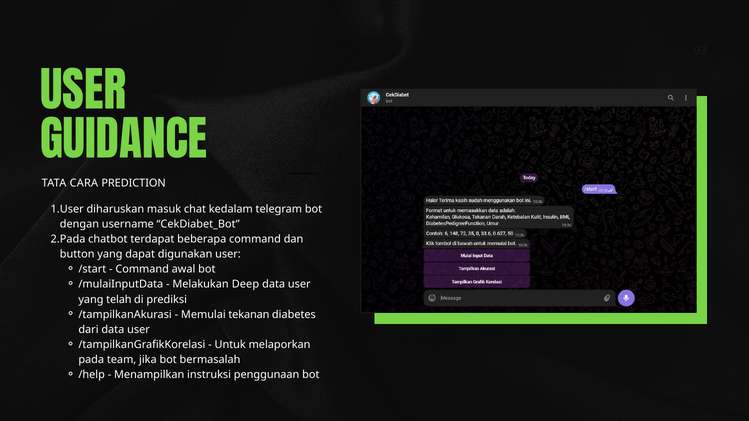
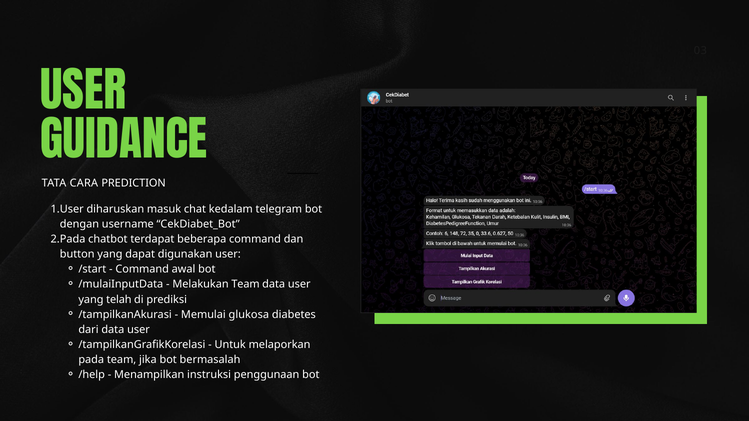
Melakukan Deep: Deep -> Team (246, 285)
tekanan: tekanan -> glukosa (249, 315)
